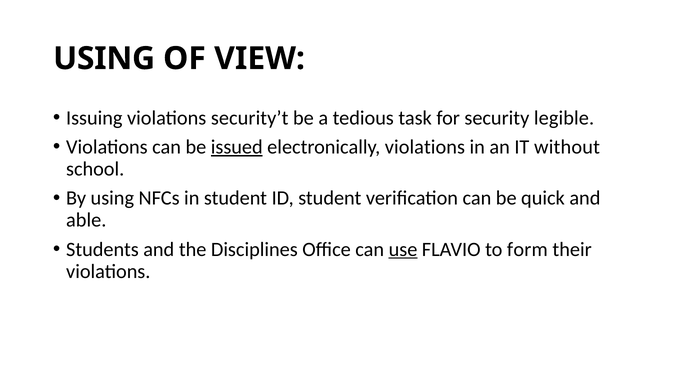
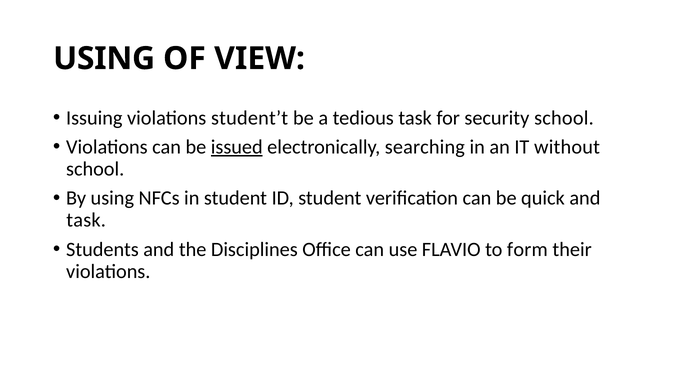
security’t: security’t -> student’t (250, 118)
security legible: legible -> school (564, 118)
electronically violations: violations -> searching (425, 147)
able: able -> task (86, 220)
use underline: present -> none (403, 249)
